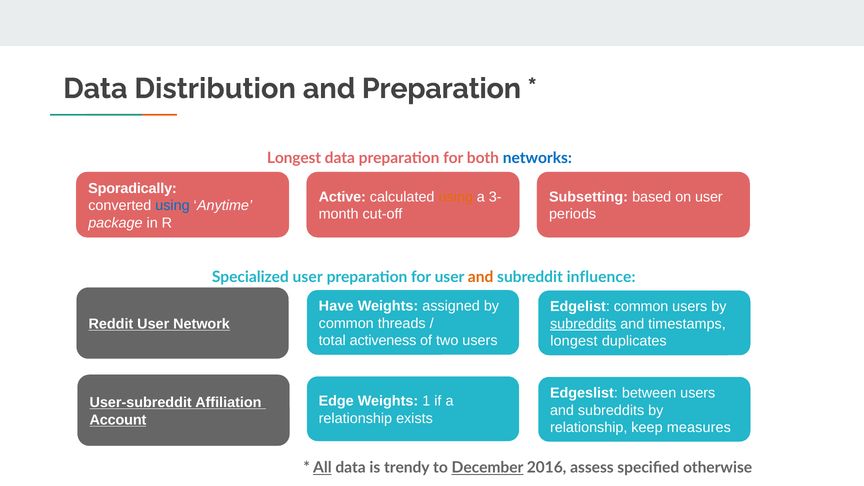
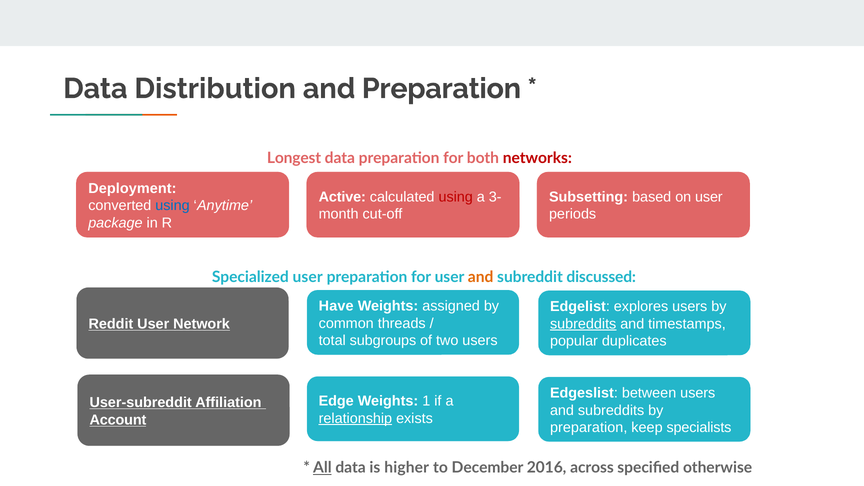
networks colour: blue -> red (537, 158)
Sporadically: Sporadically -> Deployment (132, 188)
using colour: orange -> red (456, 197)
influence: influence -> discussed (601, 277)
Edgelist common: common -> explores (641, 307)
activeness: activeness -> subgroups (383, 341)
longest: longest -> popular (574, 341)
relationship underline: none -> present (355, 418)
relationship: relationship -> preparation (589, 428)
measures: measures -> specialists (699, 428)
trendy: trendy -> higher (407, 468)
December underline: present -> none (487, 468)
assess: assess -> across (592, 468)
